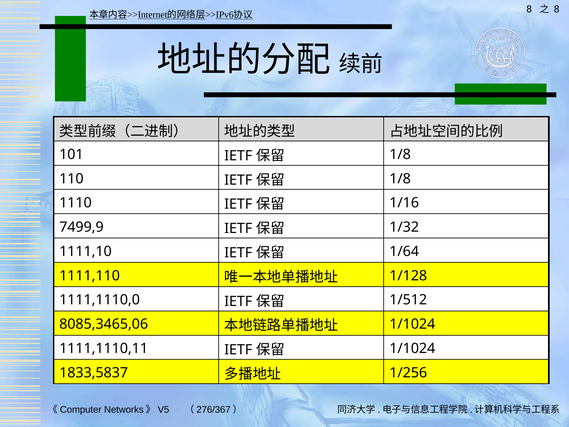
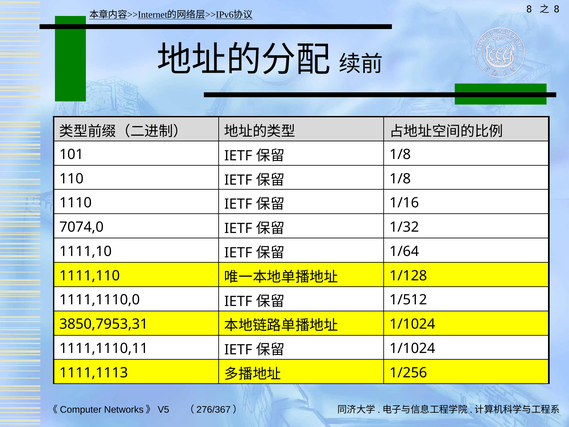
7499,9: 7499,9 -> 7074,0 (81, 227)
8085,3465,06: 8085,3465,06 -> 3850,7953,31 (104, 324)
1833,5837: 1833,5837 -> 1111,1113 (94, 373)
